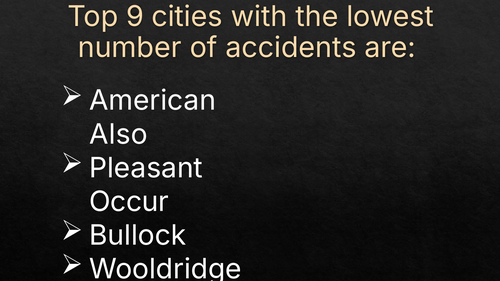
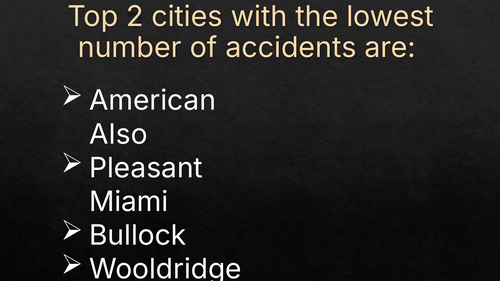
9: 9 -> 2 (135, 17)
Occur: Occur -> Miami (129, 202)
